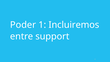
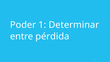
Incluiremos: Incluiremos -> Determinar (74, 25)
support: support -> pérdida (52, 36)
